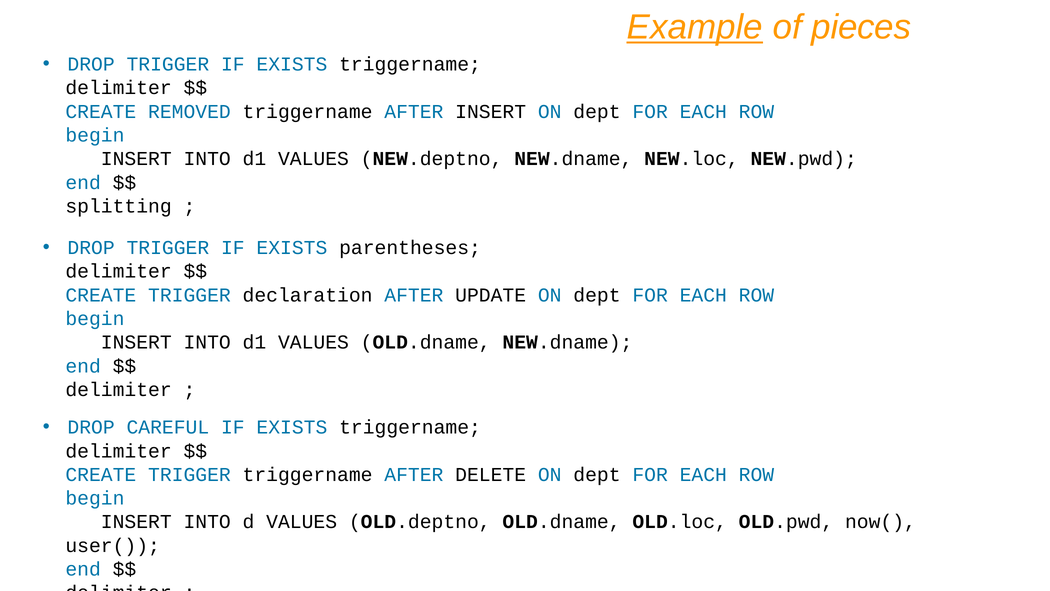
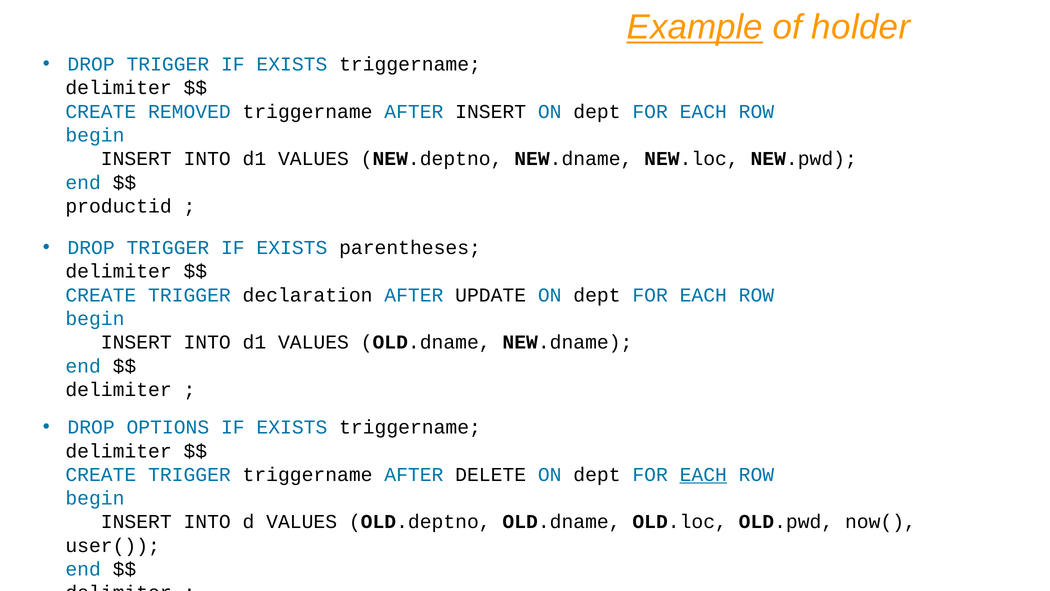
pieces: pieces -> holder (861, 27)
splitting: splitting -> productid (119, 206)
CAREFUL: CAREFUL -> OPTIONS (168, 427)
EACH underline: none -> present (703, 474)
